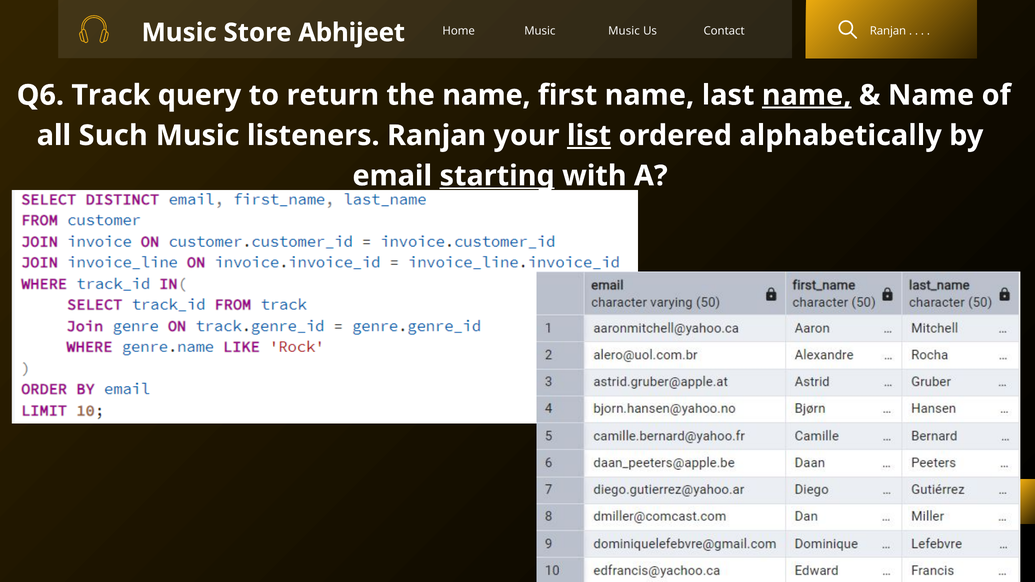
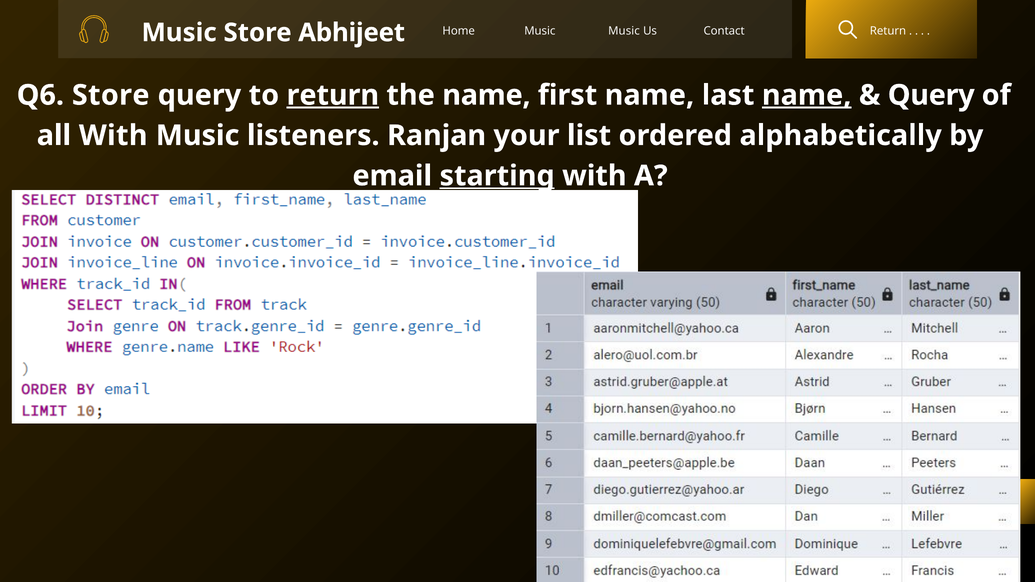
Ranjan: Ranjan -> Return (888, 31)
Q6 Track: Track -> Store (111, 95)
return underline: none -> present (333, 95)
Name: Name -> Query (931, 95)
all Such: Such -> With (113, 136)
list underline: present -> none (589, 136)
